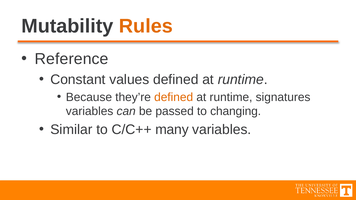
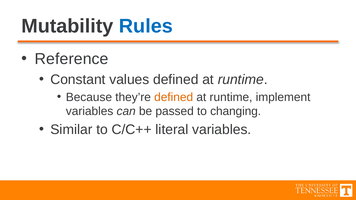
Rules colour: orange -> blue (146, 26)
signatures: signatures -> implement (283, 97)
many: many -> literal (172, 130)
